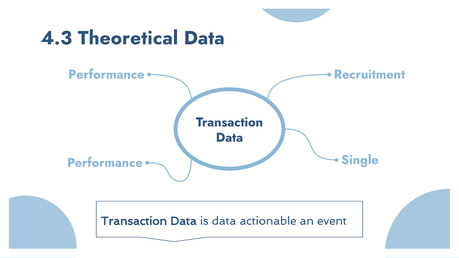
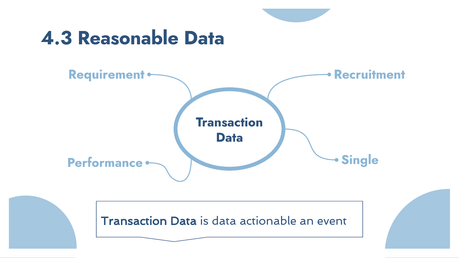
Theoretical: Theoretical -> Reasonable (128, 38)
Performance: Performance -> Requirement (106, 74)
